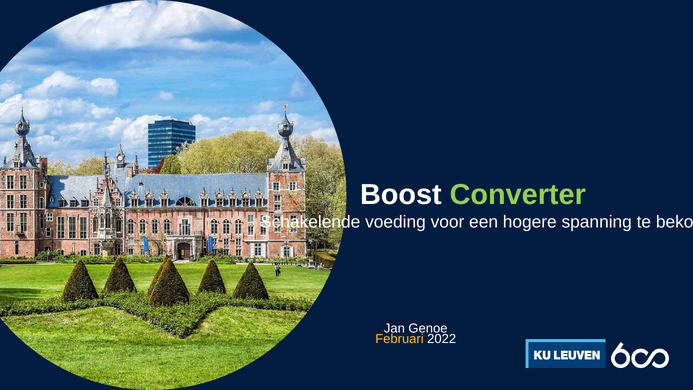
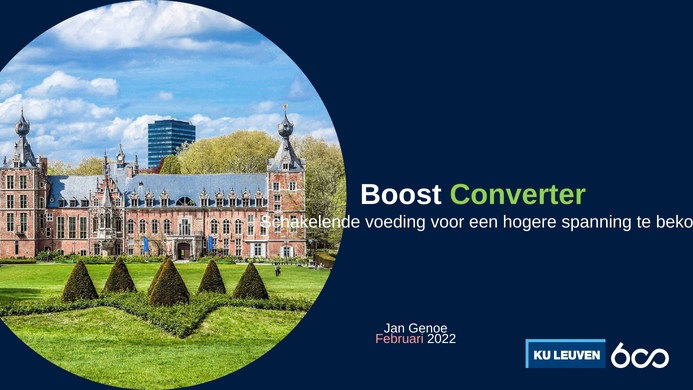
Februari colour: yellow -> pink (399, 339)
